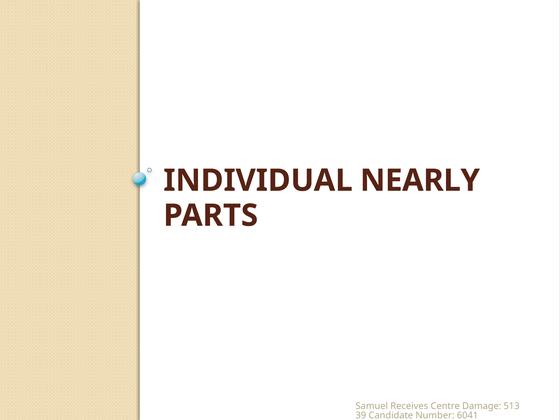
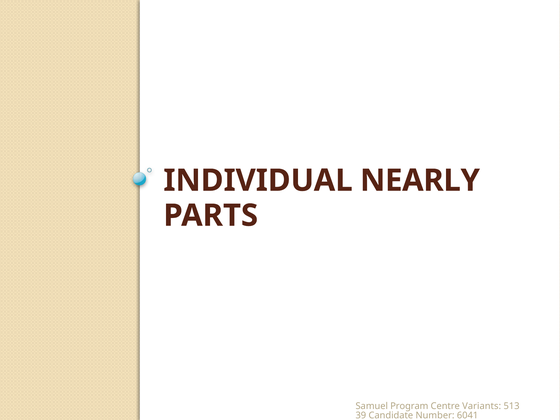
Receives: Receives -> Program (409, 406)
Damage: Damage -> Variants (482, 406)
